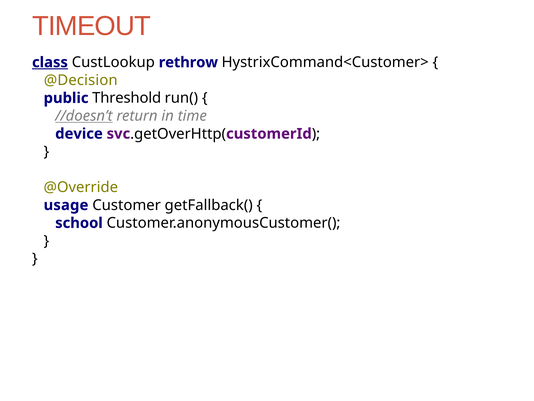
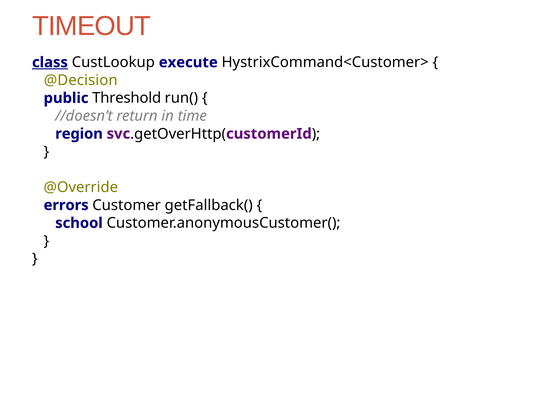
rethrow: rethrow -> execute (188, 62)
//doesn’t underline: present -> none (84, 116)
device: device -> region (79, 134)
usage: usage -> errors (66, 205)
